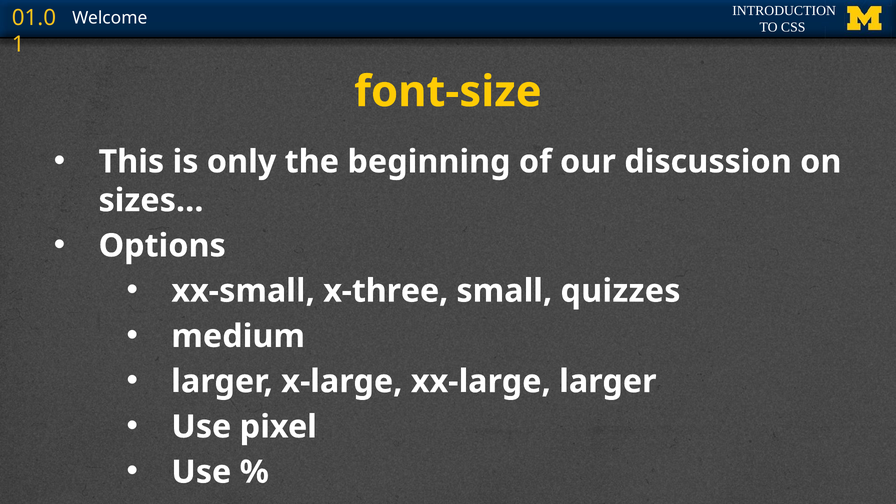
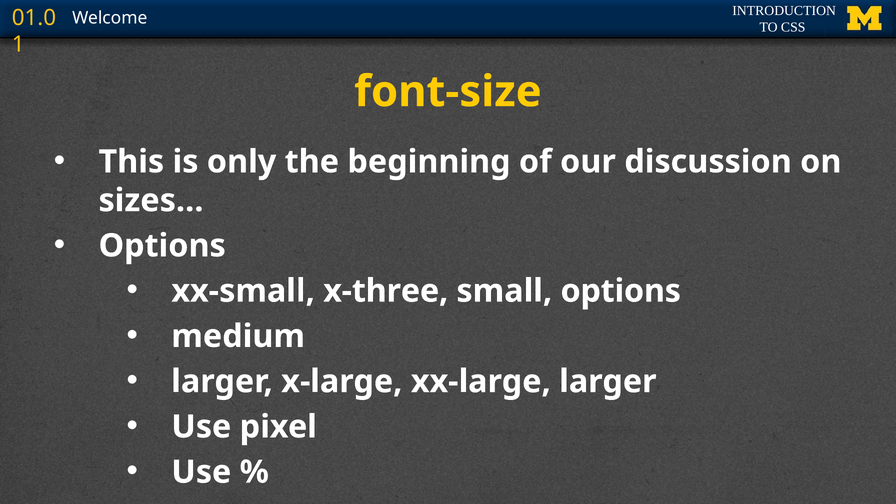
small quizzes: quizzes -> options (621, 291)
